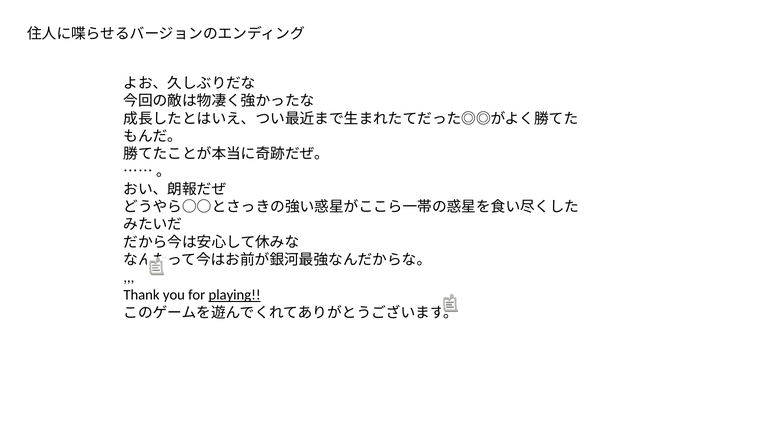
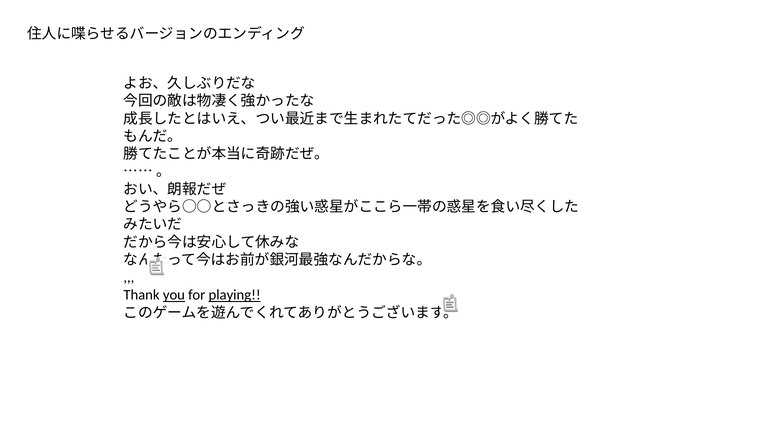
you underline: none -> present (174, 295)
